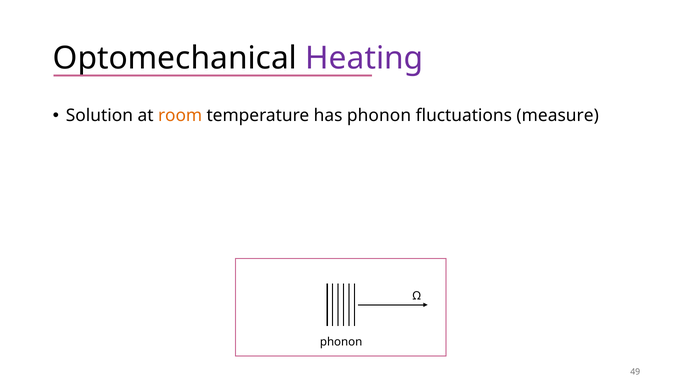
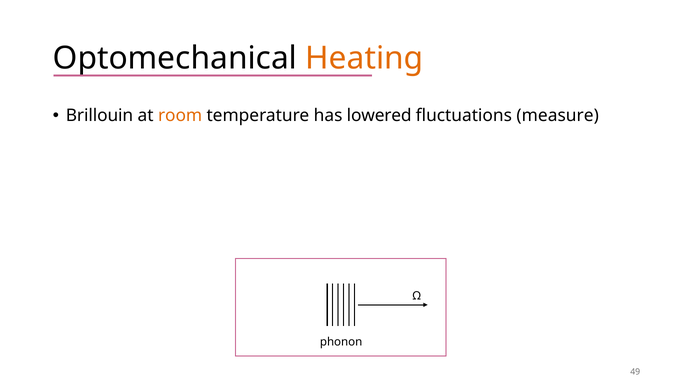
Heating colour: purple -> orange (364, 58)
Solution: Solution -> Brillouin (100, 116)
has phonon: phonon -> lowered (379, 116)
